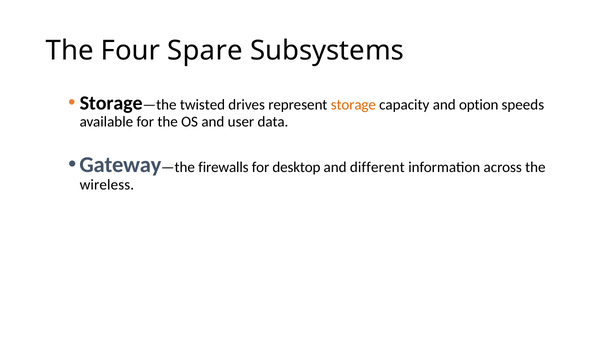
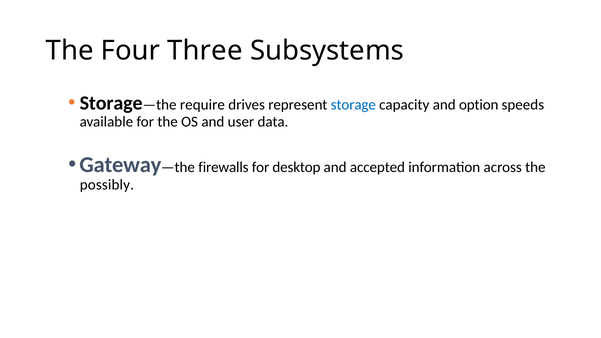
Spare: Spare -> Three (205, 50)
twisted: twisted -> require (202, 105)
storage colour: orange -> blue (353, 105)
different: different -> accepted (377, 167)
wireless: wireless -> possibly (107, 185)
